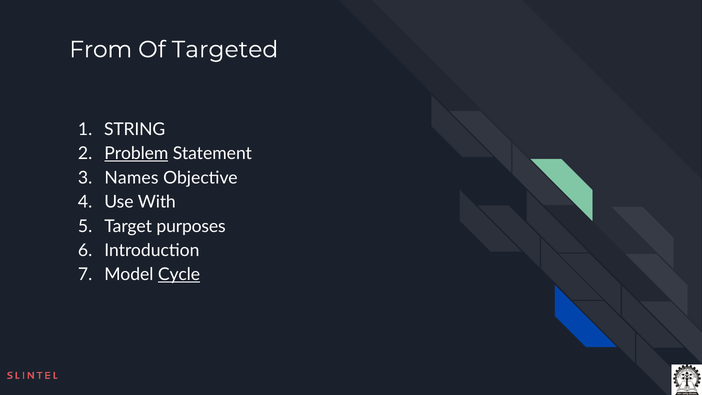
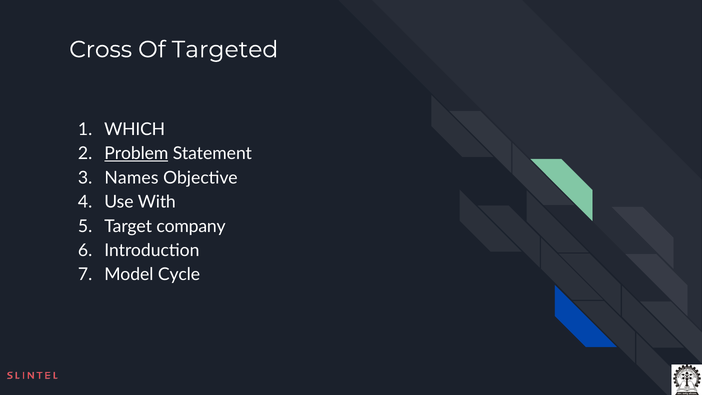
From: From -> Cross (101, 50)
STRING: STRING -> WHICH (135, 129)
purposes: purposes -> company (191, 226)
Cycle underline: present -> none (179, 275)
